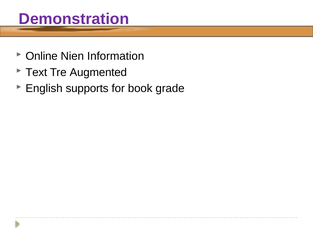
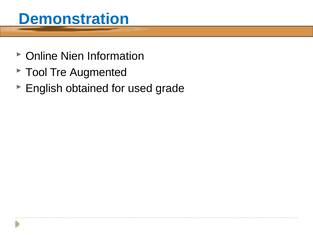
Demonstration colour: purple -> blue (74, 19)
Text: Text -> Tool (36, 72)
supports: supports -> obtained (87, 88)
book: book -> used (140, 88)
